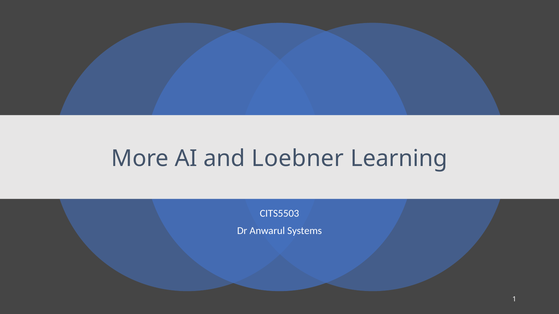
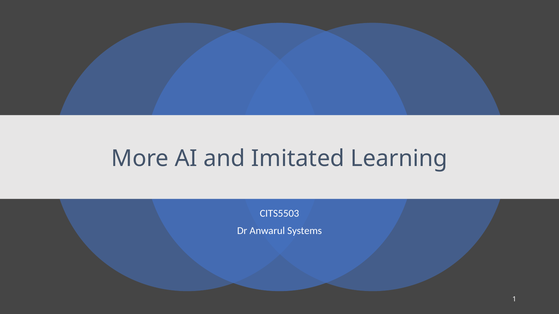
Loebner: Loebner -> Imitated (298, 159)
